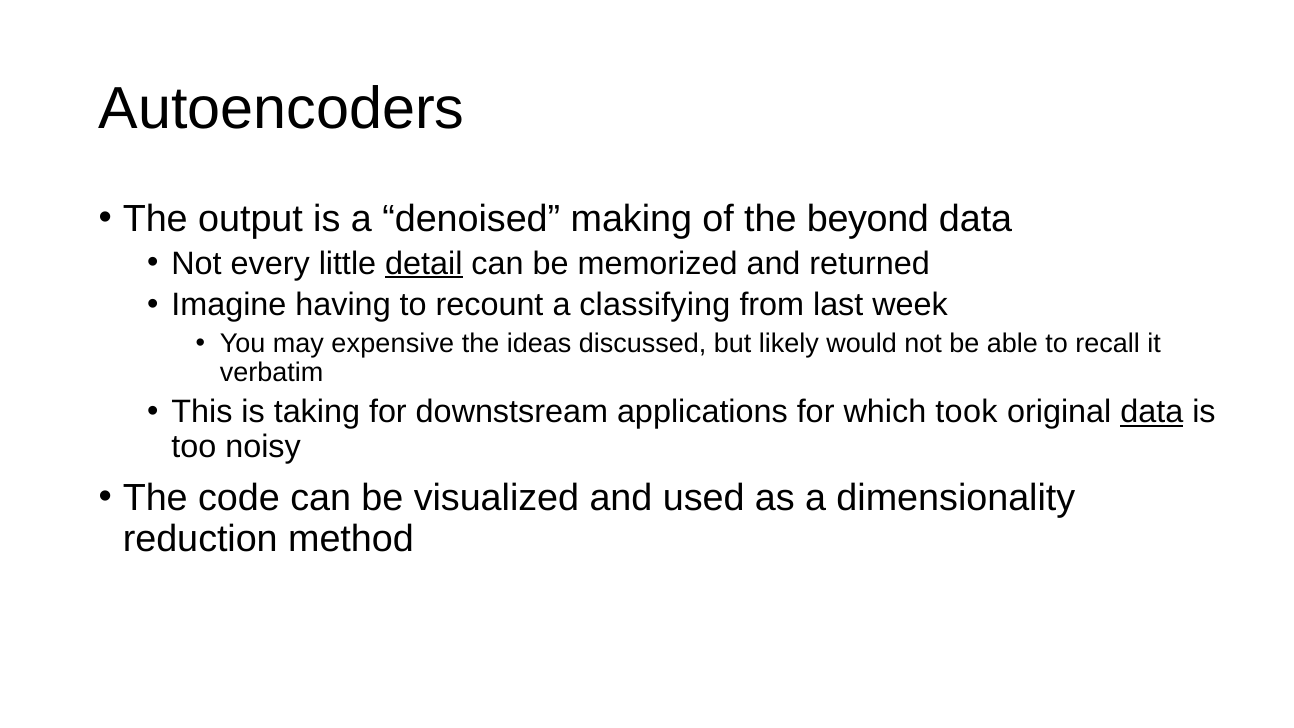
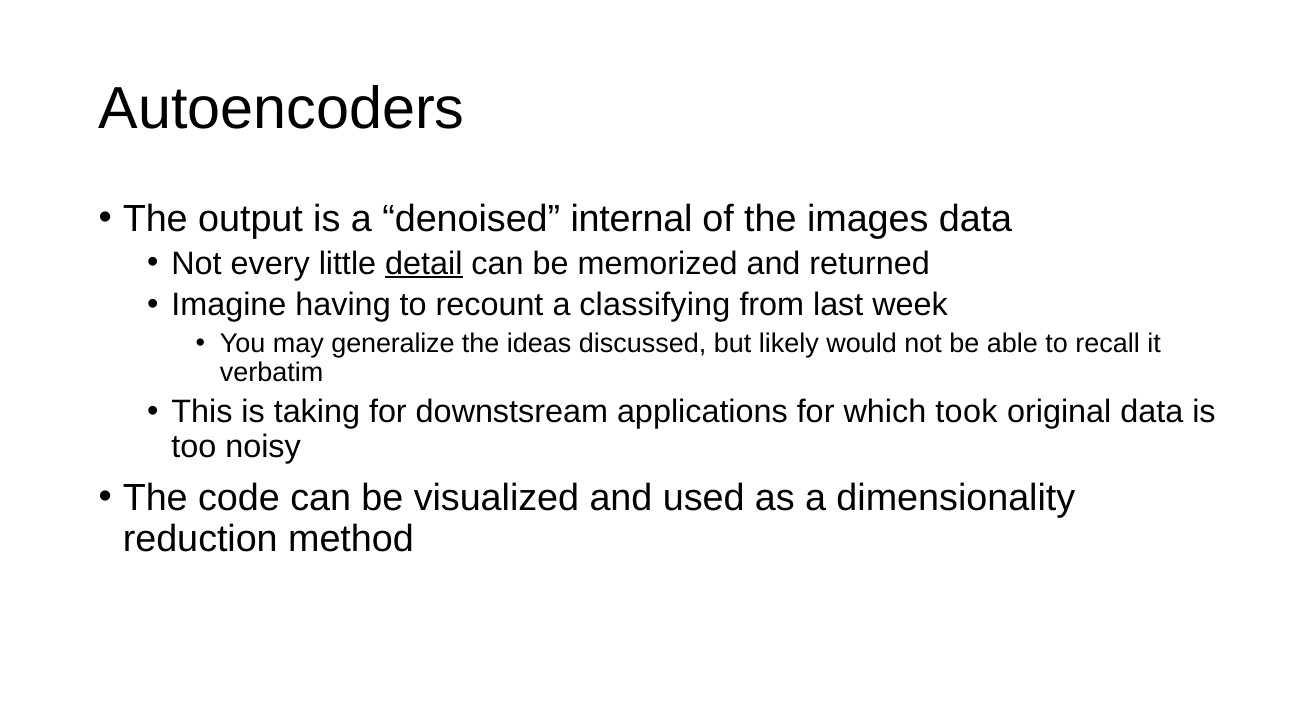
making: making -> internal (632, 219)
beyond: beyond -> images (868, 219)
expensive: expensive -> generalize (393, 344)
data underline: present -> none (1152, 412)
